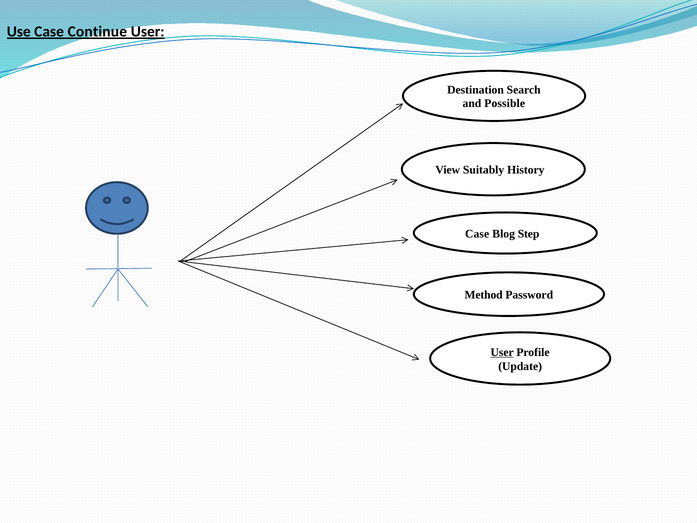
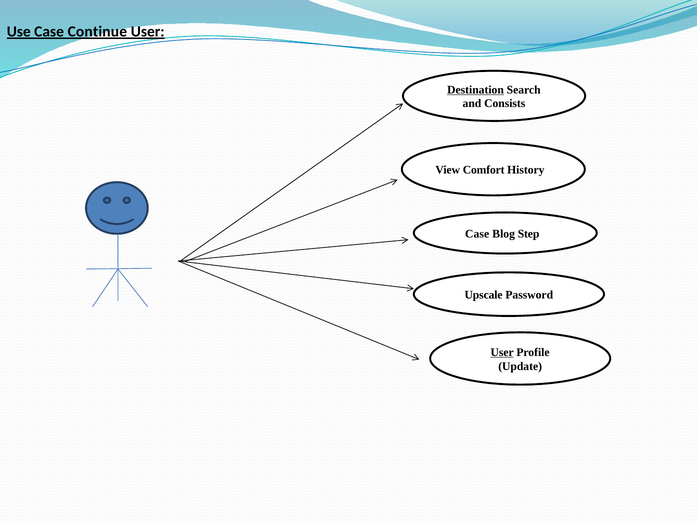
Destination underline: none -> present (476, 90)
Possible: Possible -> Consists (505, 104)
Suitably: Suitably -> Comfort (484, 170)
Method: Method -> Upscale (484, 295)
